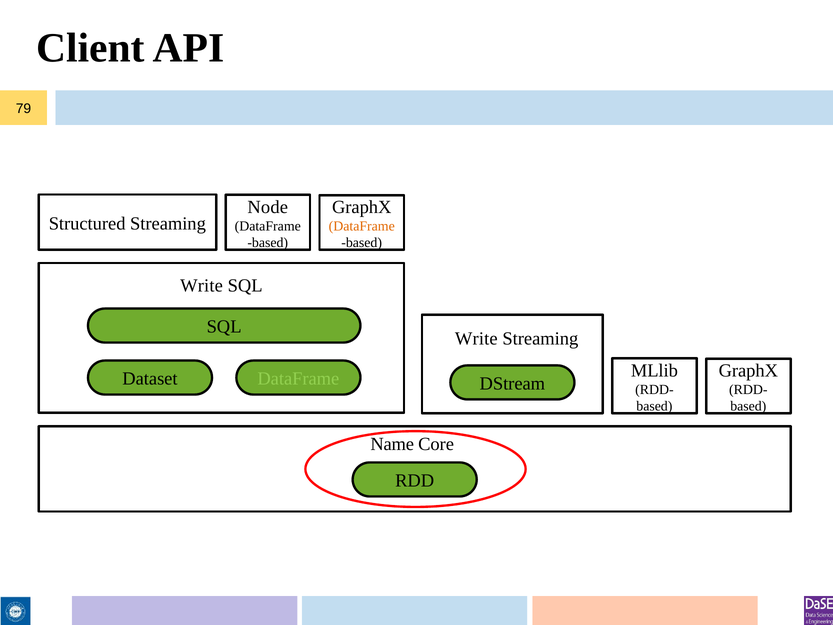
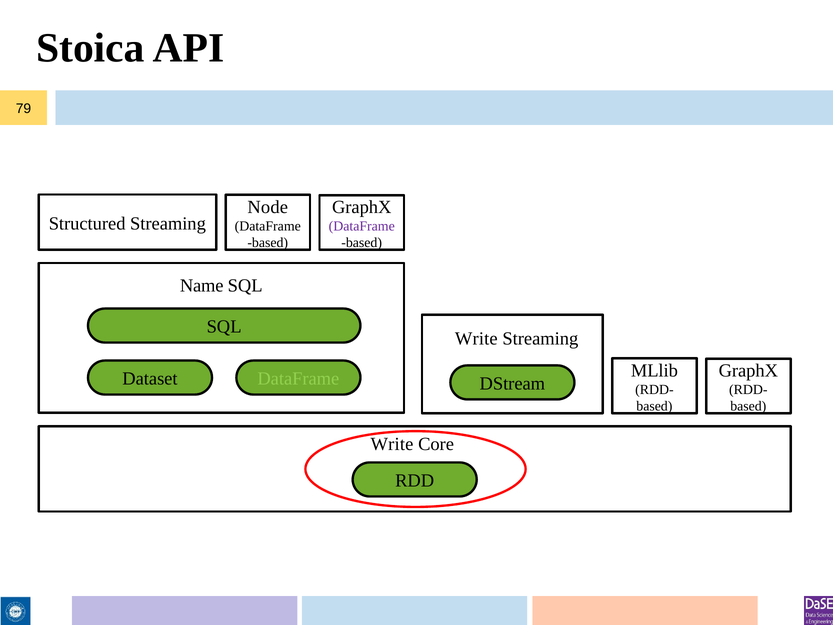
Client: Client -> Stoica (90, 48)
DataFrame colour: orange -> purple (362, 226)
Write: Write -> Name (202, 286)
Name: Name -> Write (392, 444)
